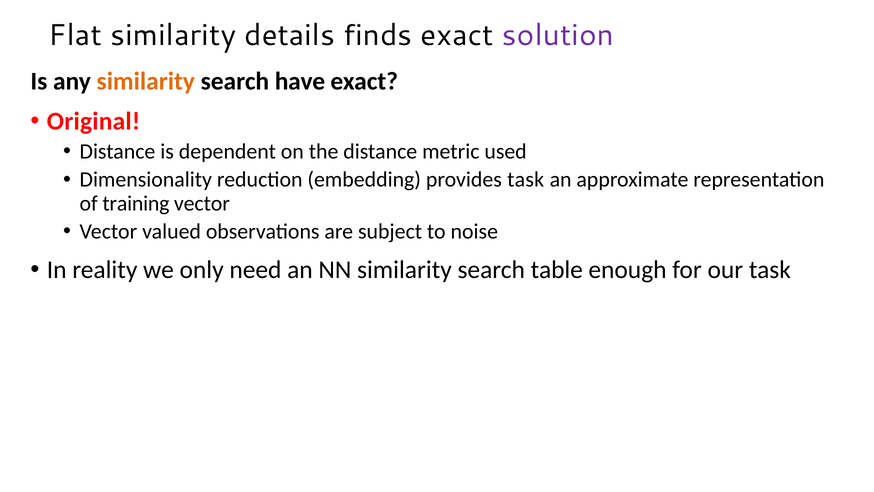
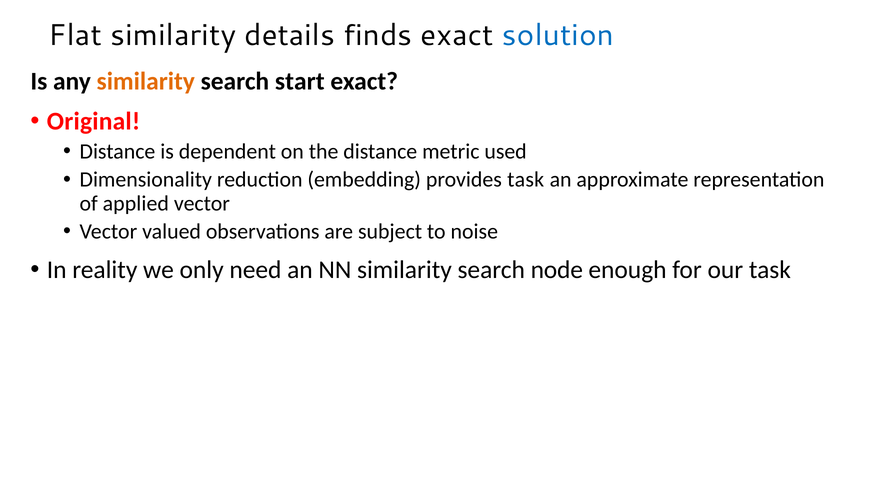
solution colour: purple -> blue (558, 35)
have: have -> start (300, 81)
training: training -> applied (136, 203)
table: table -> node (557, 270)
